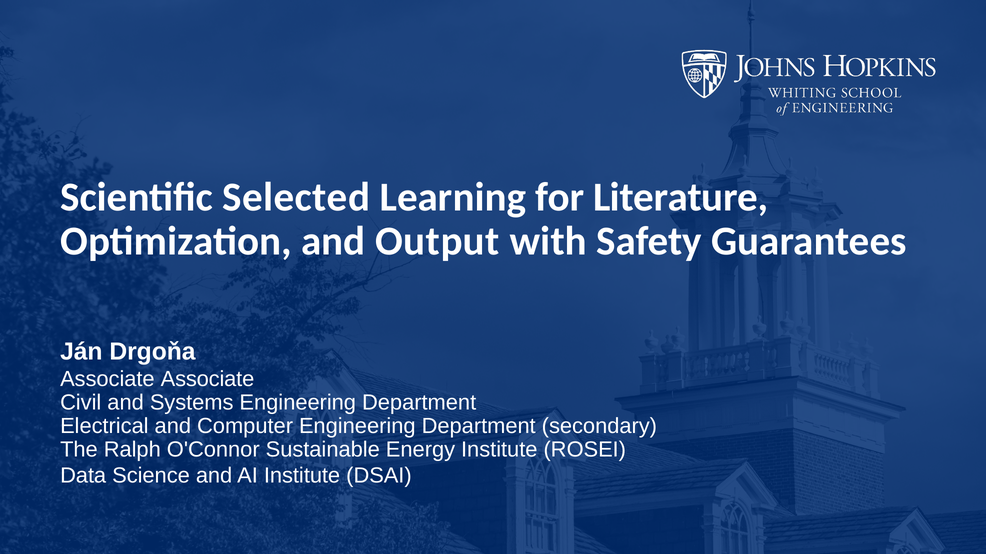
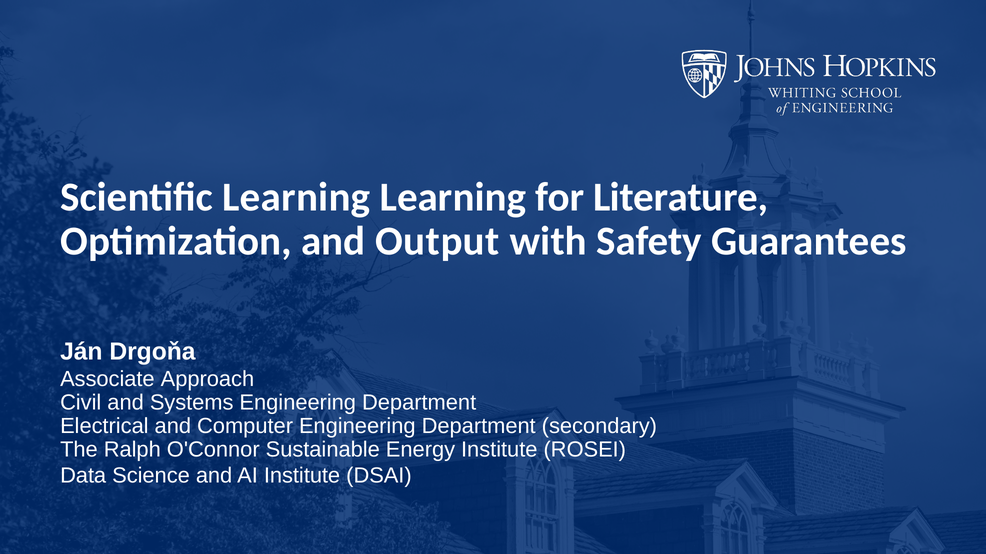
Scientific Selected: Selected -> Learning (296, 197)
Associate Associate: Associate -> Approach (207, 379)
